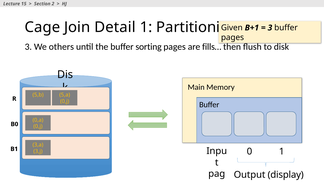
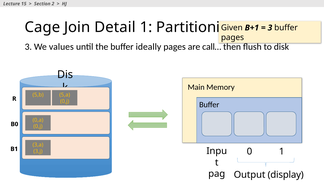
others: others -> values (61, 47)
sorting: sorting -> ideally (148, 47)
fills…: fills… -> call… (212, 47)
